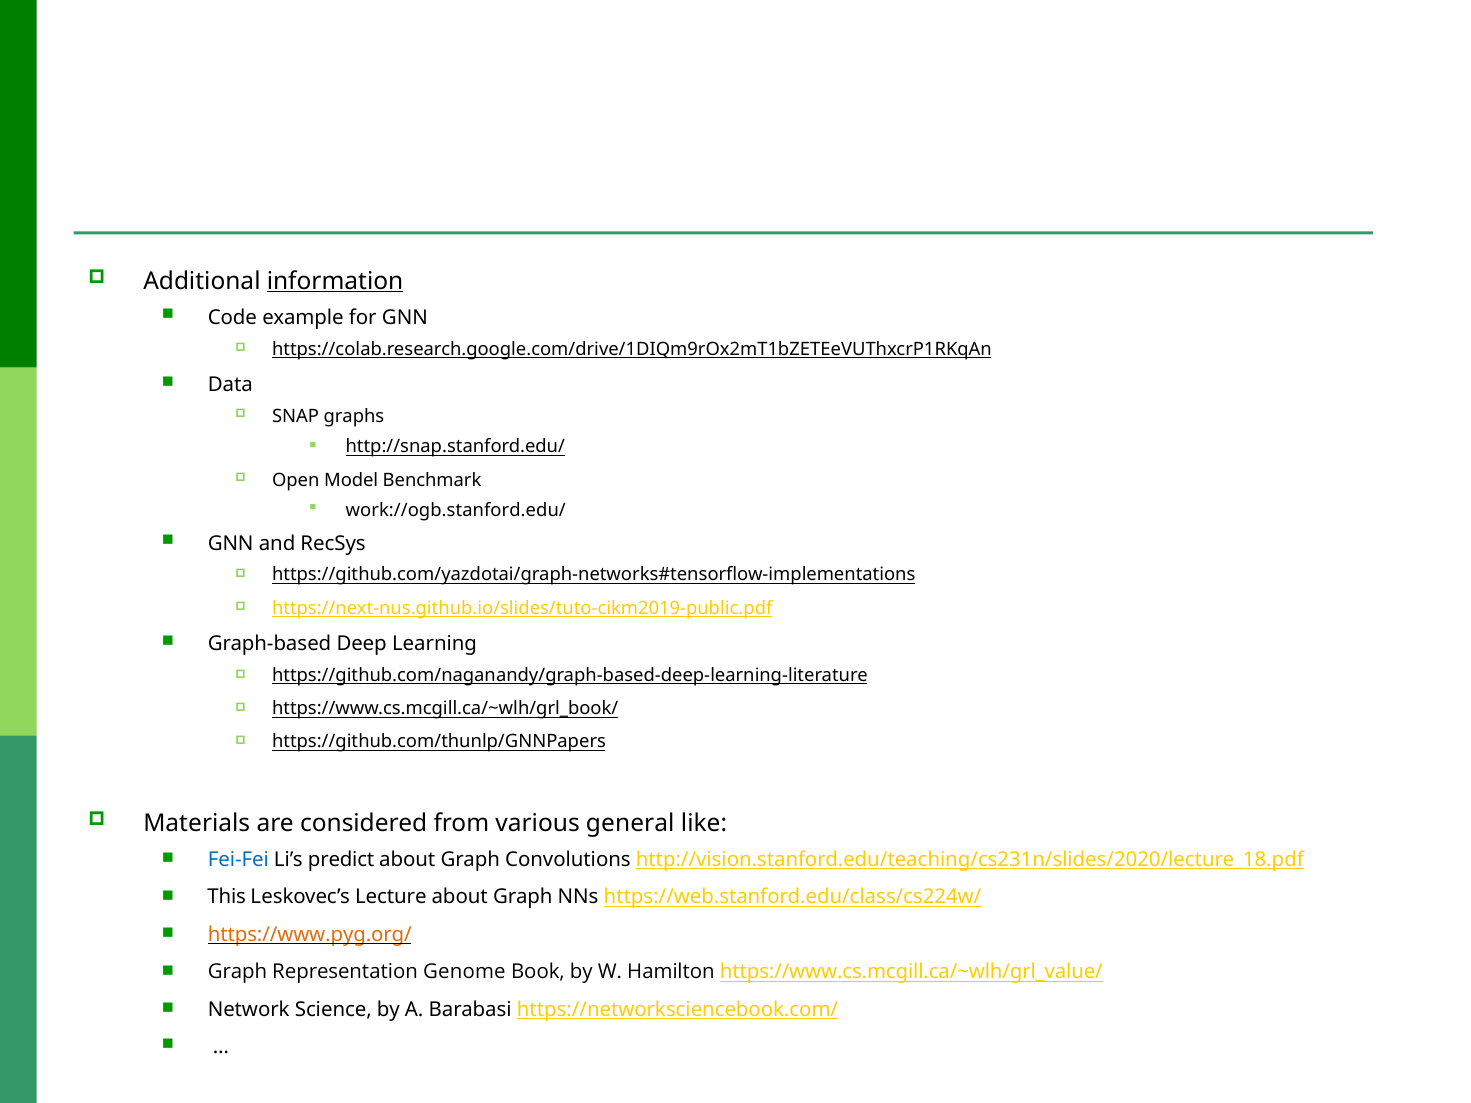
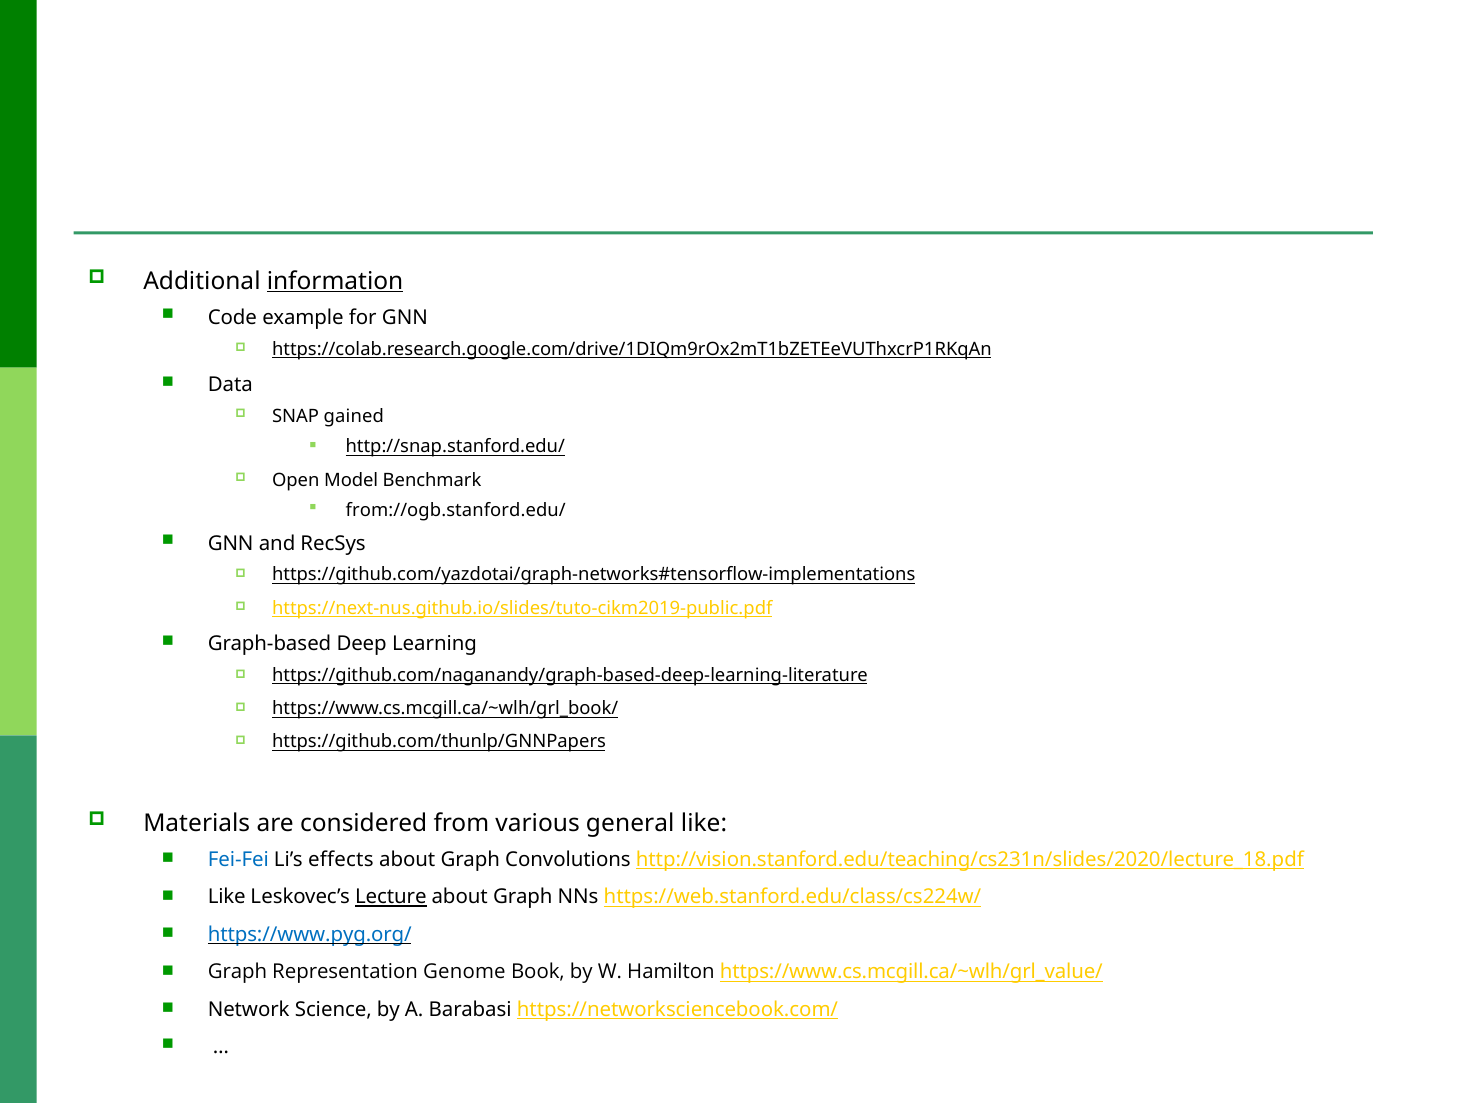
graphs: graphs -> gained (354, 417)
work://ogb.stanford.edu/: work://ogb.stanford.edu/ -> from://ogb.stanford.edu/ (456, 510)
predict: predict -> effects (341, 860)
This: This -> Like (227, 897)
Lecture underline: none -> present (391, 897)
https://www.pyg.org/ colour: orange -> blue (310, 935)
